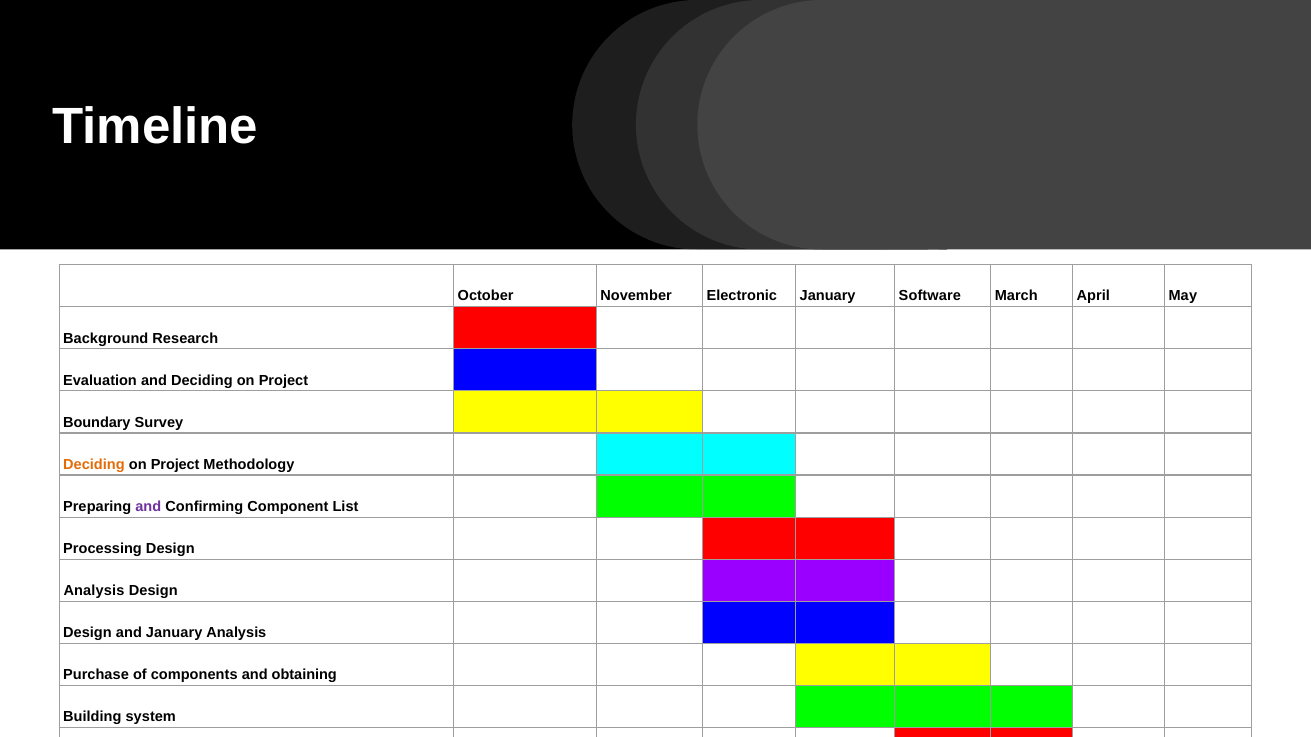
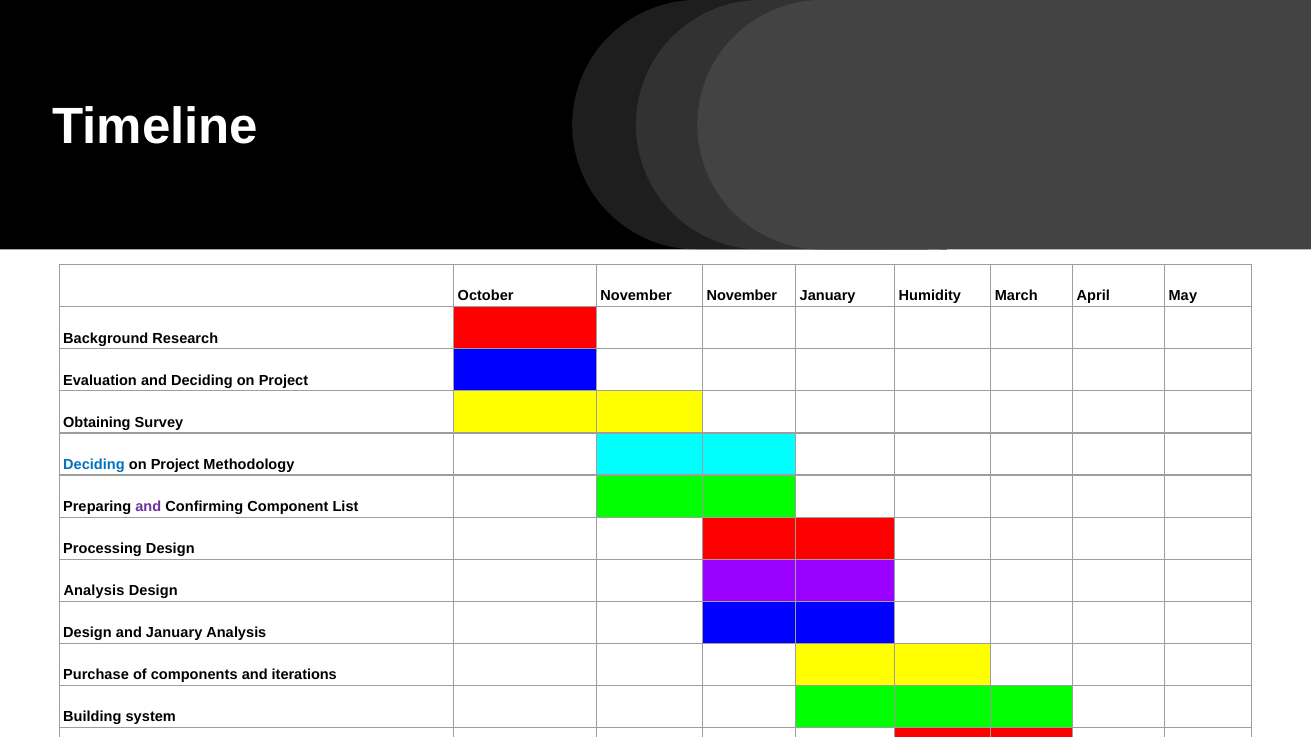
November Electronic: Electronic -> November (742, 296)
January Software: Software -> Humidity (930, 296)
Boundary: Boundary -> Obtaining (97, 423)
Deciding colour: orange -> blue (94, 465)
obtaining: obtaining -> iterations (304, 675)
